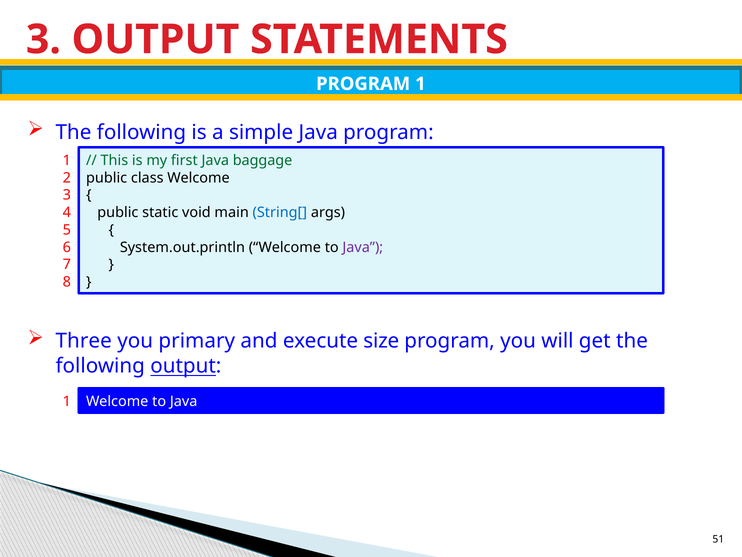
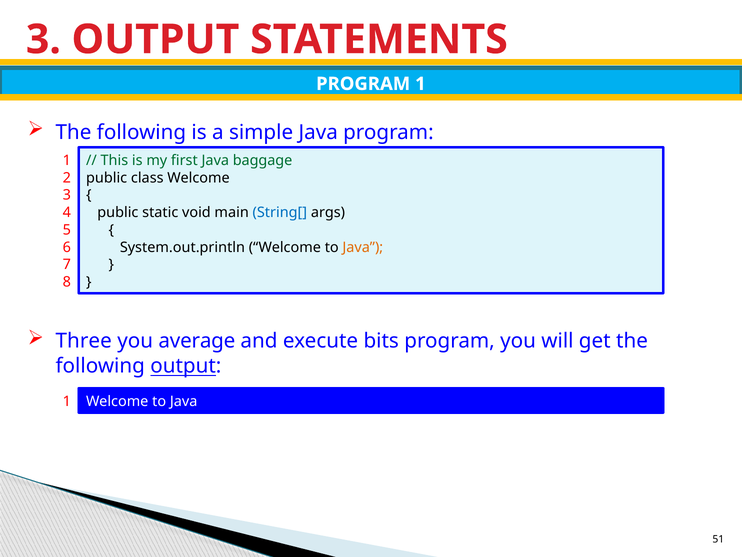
Java colour: purple -> orange (363, 247)
primary: primary -> average (197, 341)
size: size -> bits (381, 341)
